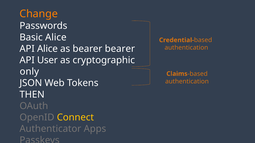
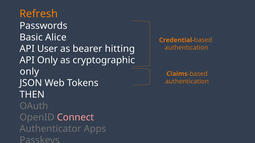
Change: Change -> Refresh (39, 14)
API Alice: Alice -> User (47, 49)
bearer bearer: bearer -> hitting (120, 49)
API User: User -> Only (47, 60)
Connect colour: yellow -> pink (75, 118)
